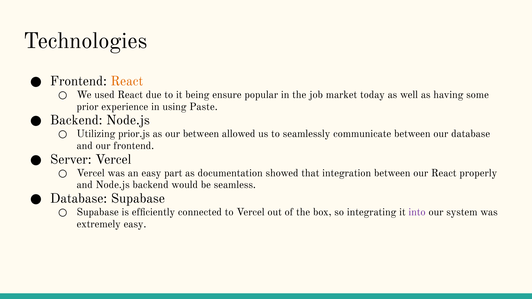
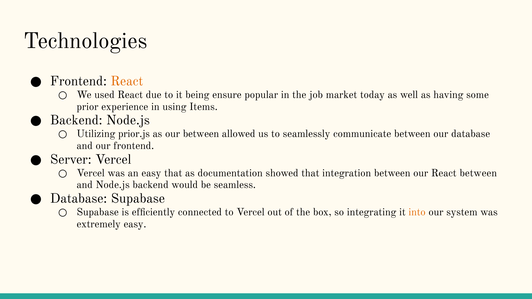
Paste: Paste -> Items (204, 107)
easy part: part -> that (173, 173)
React properly: properly -> between (478, 173)
into colour: purple -> orange (417, 212)
